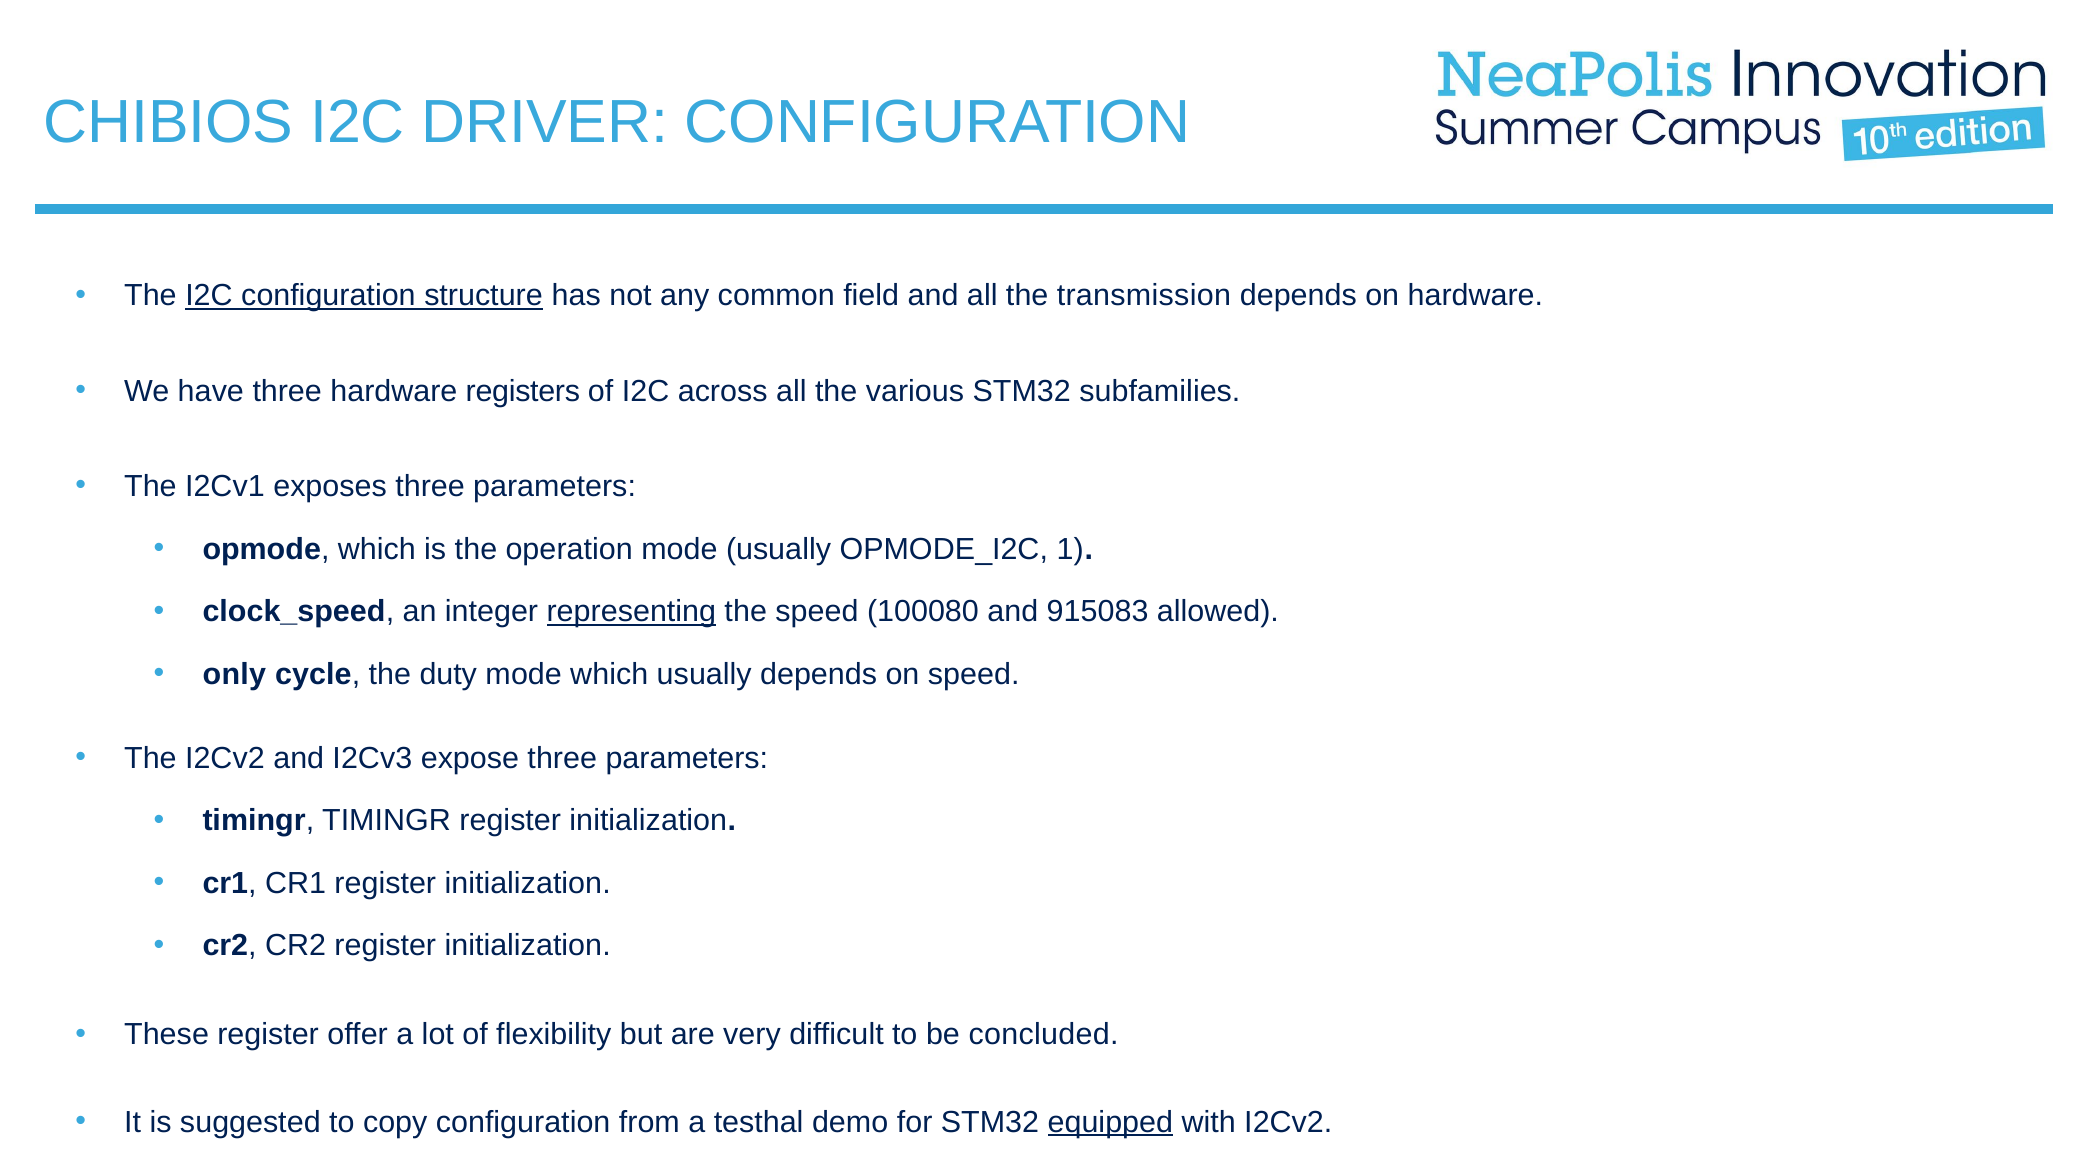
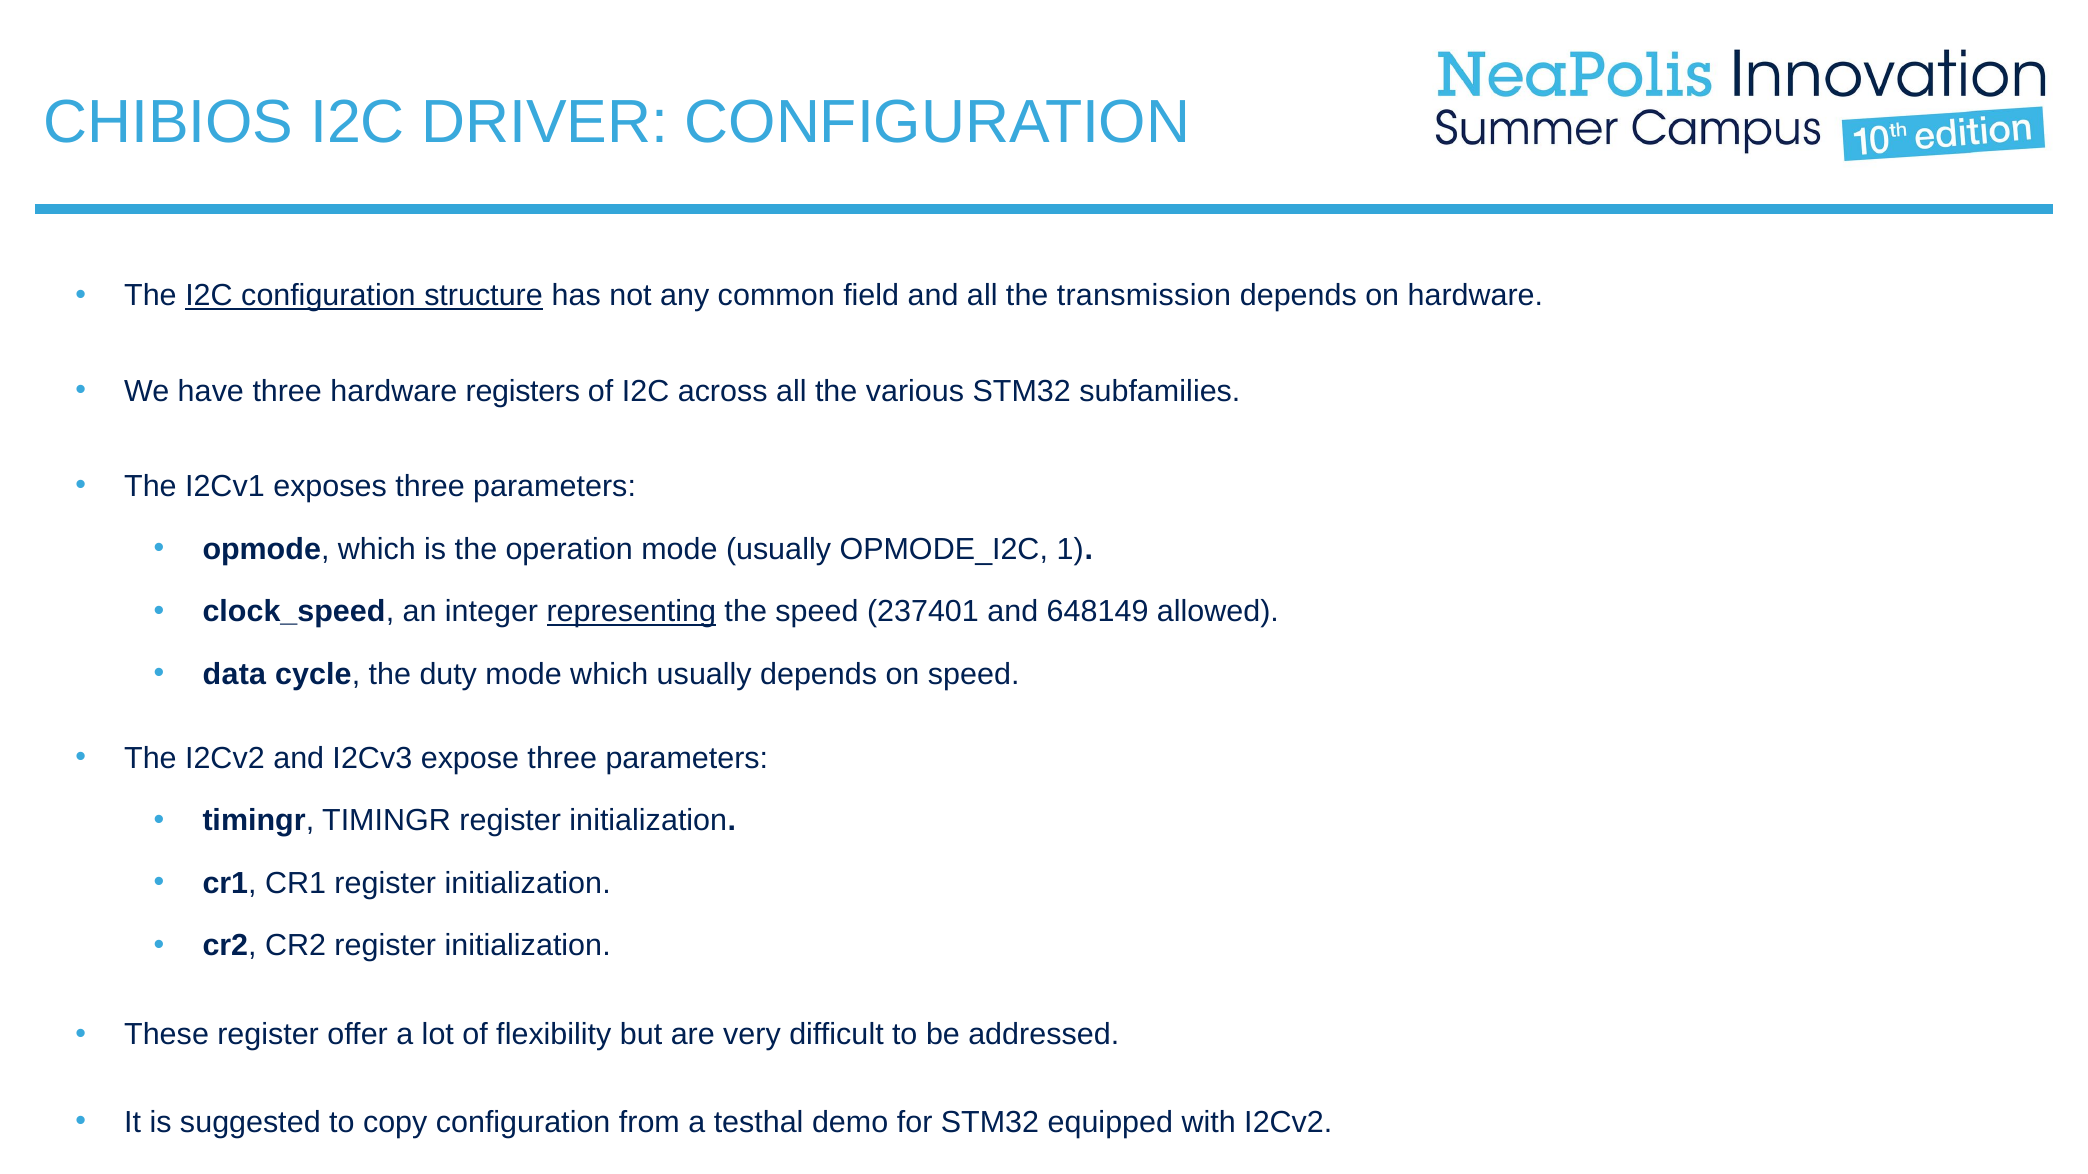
100080: 100080 -> 237401 (923, 612)
915083: 915083 -> 648149 (1098, 612)
only: only -> data (234, 675)
concluded: concluded -> addressed (1044, 1035)
equipped underline: present -> none (1110, 1123)
